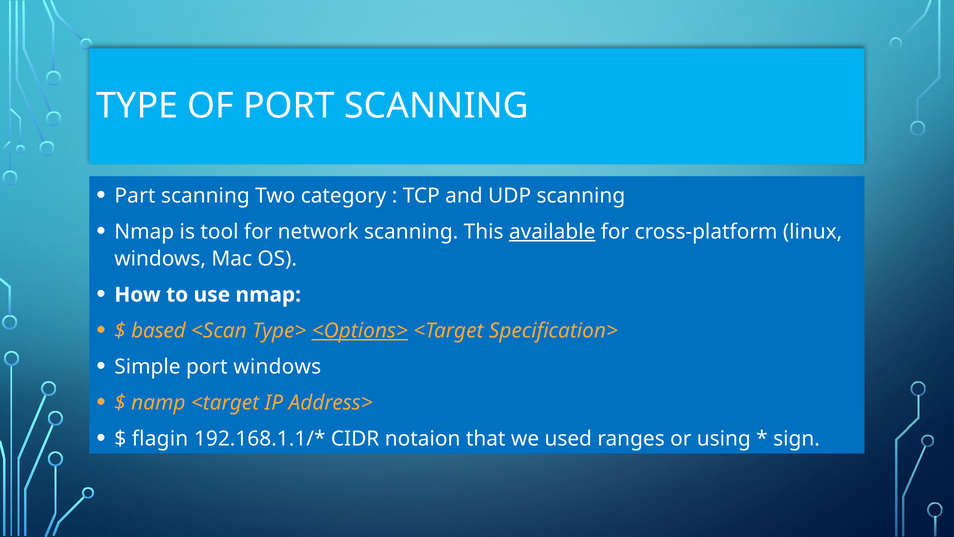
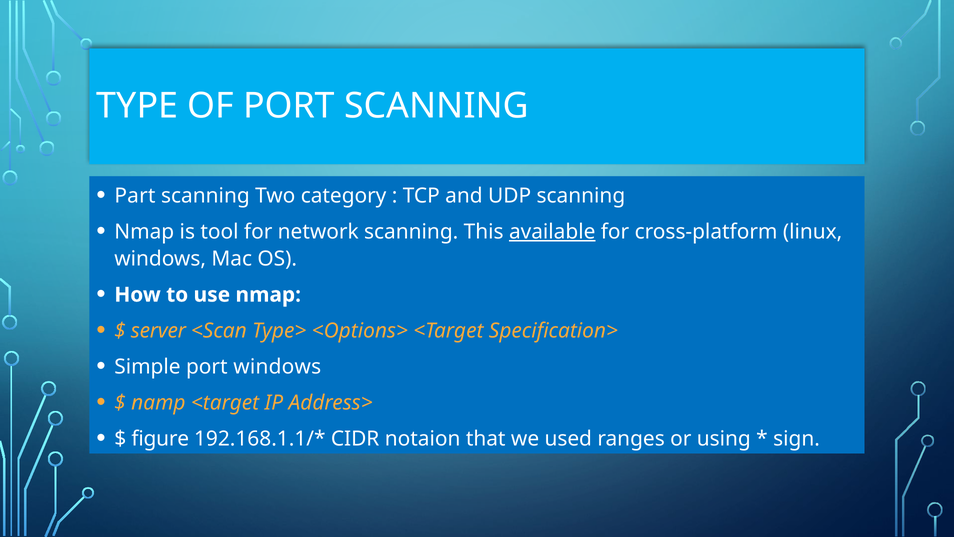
based: based -> server (158, 331)
<Options> underline: present -> none (360, 331)
flagin: flagin -> figure (160, 438)
